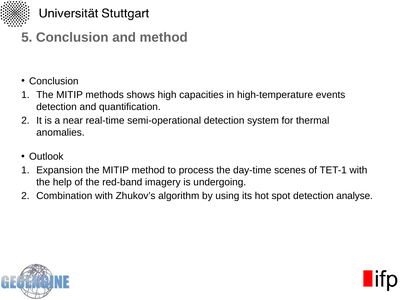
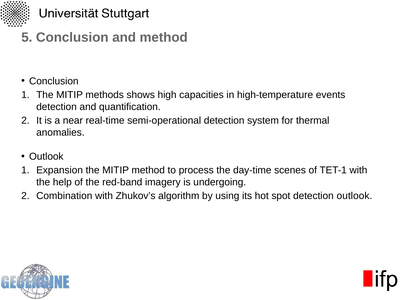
detection analyse: analyse -> outlook (354, 196)
